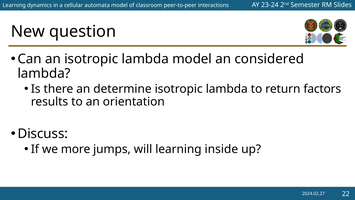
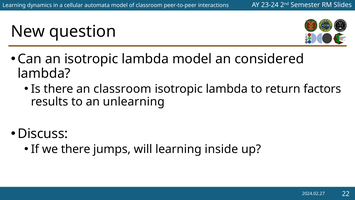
an determine: determine -> classroom (122, 89)
orientation: orientation -> unlearning (134, 102)
we more: more -> there (76, 149)
